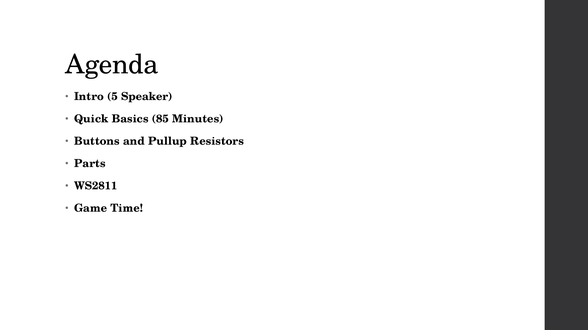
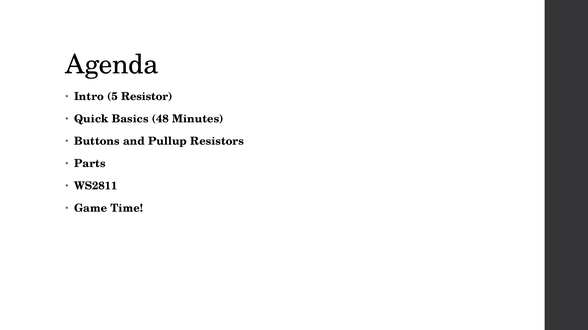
Speaker: Speaker -> Resistor (147, 97)
85: 85 -> 48 (160, 119)
